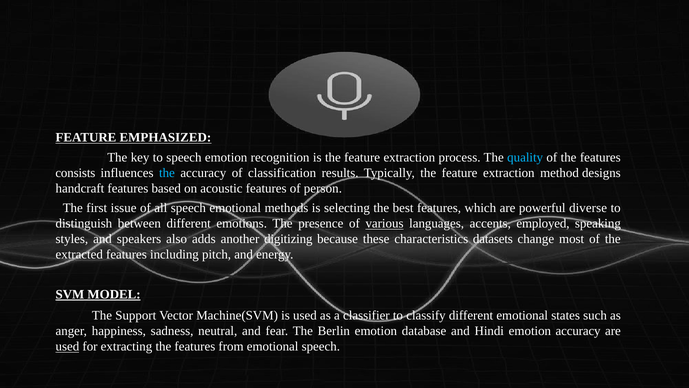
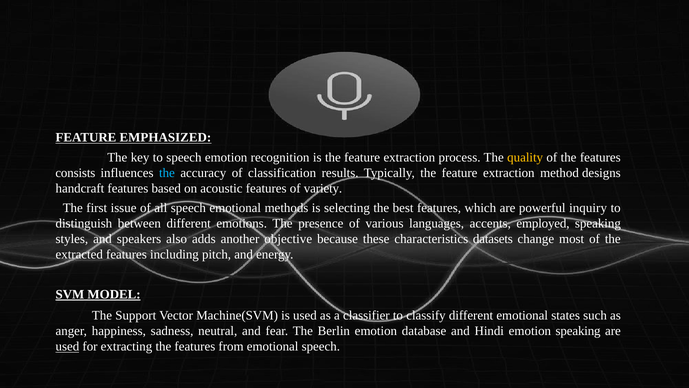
quality colour: light blue -> yellow (525, 157)
person: person -> variety (323, 188)
diverse: diverse -> inquiry (588, 208)
various underline: present -> none (385, 223)
digitizing: digitizing -> objective (288, 239)
emotion accuracy: accuracy -> speaking (578, 331)
